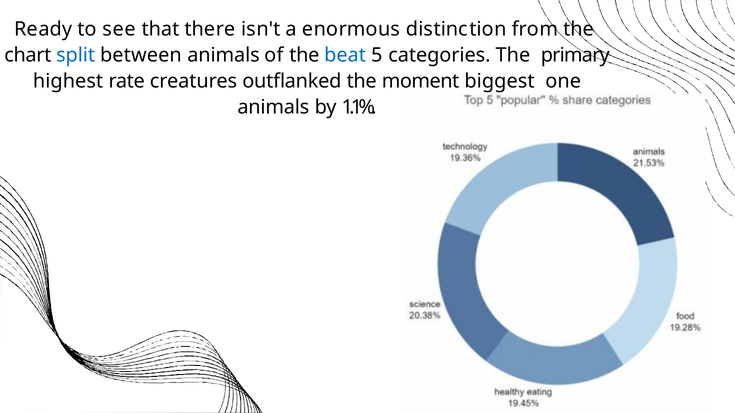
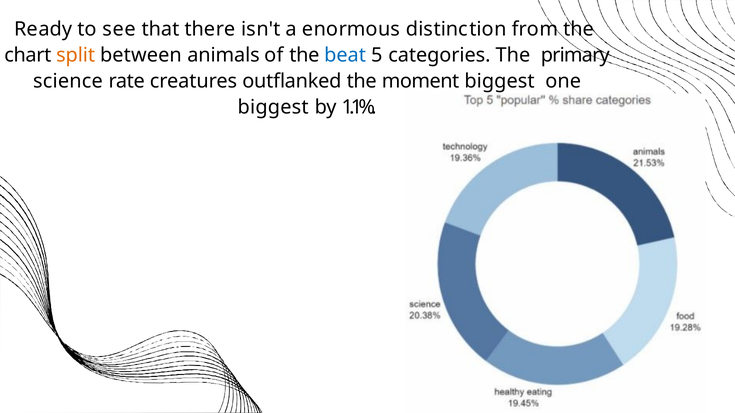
split colour: blue -> orange (76, 55)
highest: highest -> science (68, 81)
animals: animals -> biggest (273, 107)
